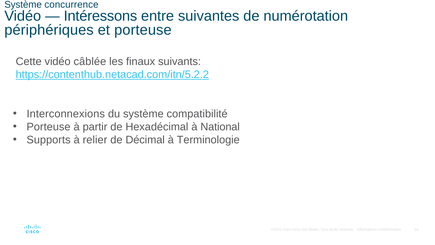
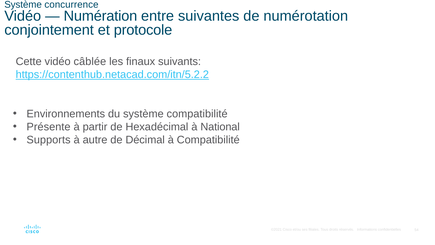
Intéressons: Intéressons -> Numération (100, 16)
périphériques: périphériques -> conjointement (49, 30)
et porteuse: porteuse -> protocole (143, 30)
Interconnexions: Interconnexions -> Environnements (66, 114)
Porteuse: Porteuse -> Présente (49, 127)
relier: relier -> autre (95, 140)
à Terminologie: Terminologie -> Compatibilité (208, 140)
